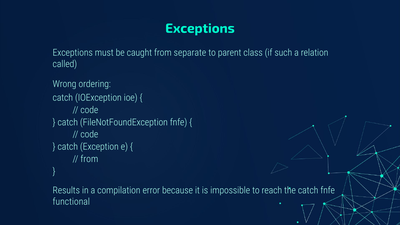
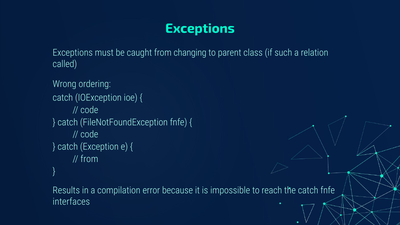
separate: separate -> changing (190, 53)
functional: functional -> interfaces (71, 202)
